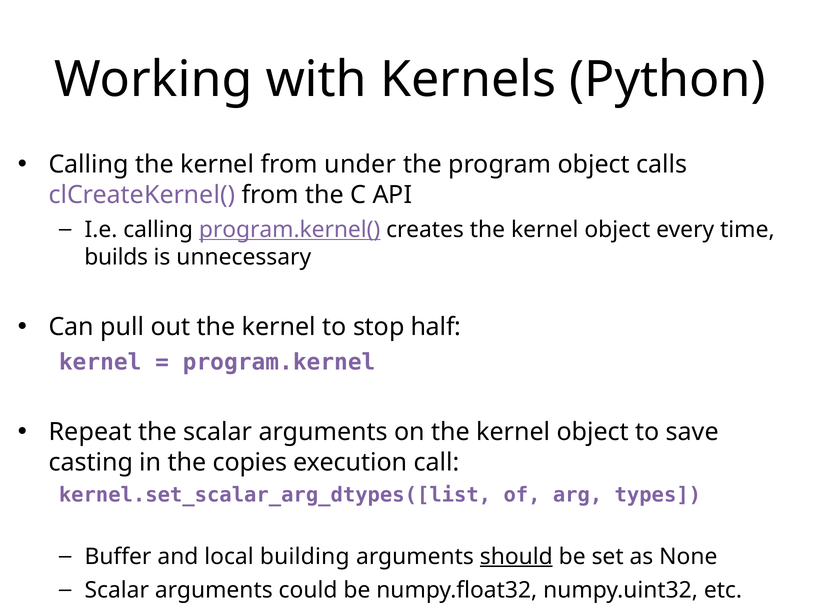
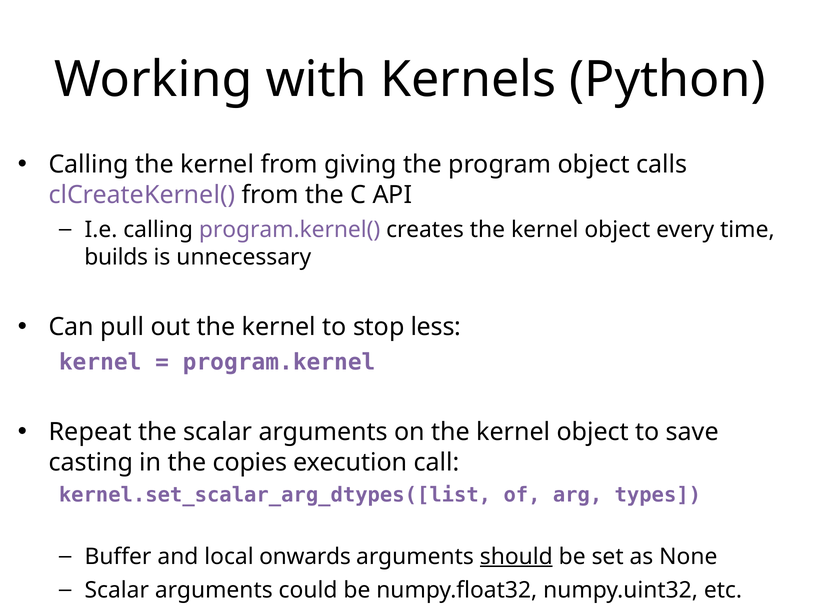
under: under -> giving (360, 165)
program.kernel( underline: present -> none (290, 230)
half: half -> less (436, 327)
building: building -> onwards (305, 556)
